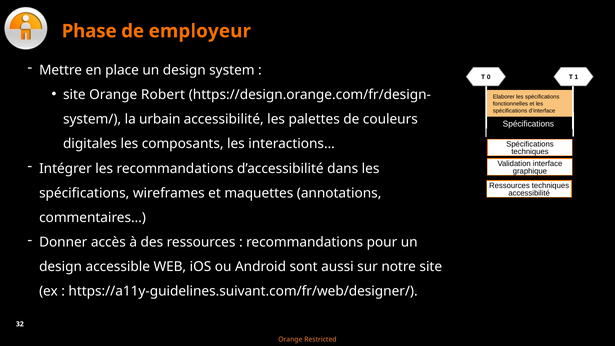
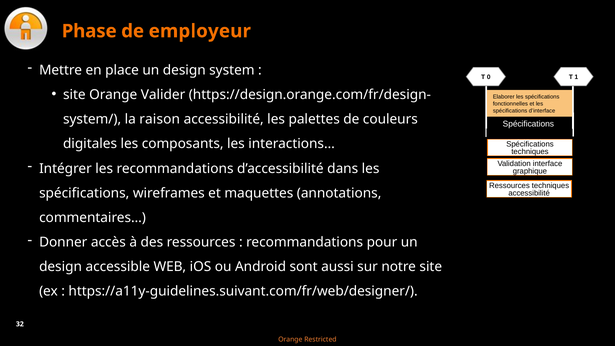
Robert: Robert -> Valider (163, 95)
urbain: urbain -> raison (160, 119)
